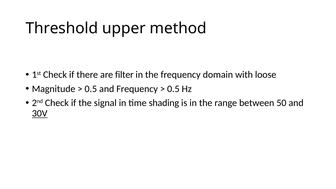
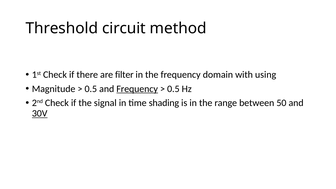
upper: upper -> circuit (124, 28)
loose: loose -> using (266, 75)
Frequency underline: none -> present (137, 89)
